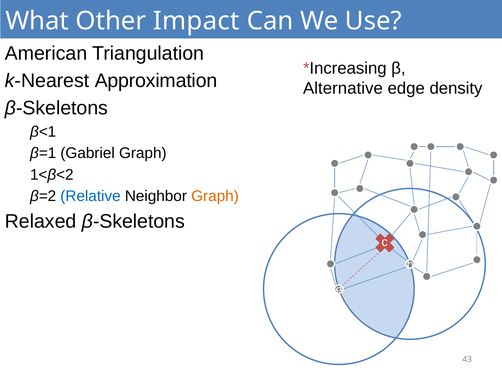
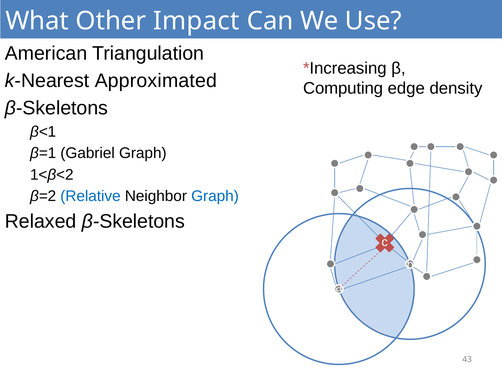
Approximation: Approximation -> Approximated (156, 81)
Alternative: Alternative -> Computing (343, 88)
Graph colour: orange -> blue (215, 196)
